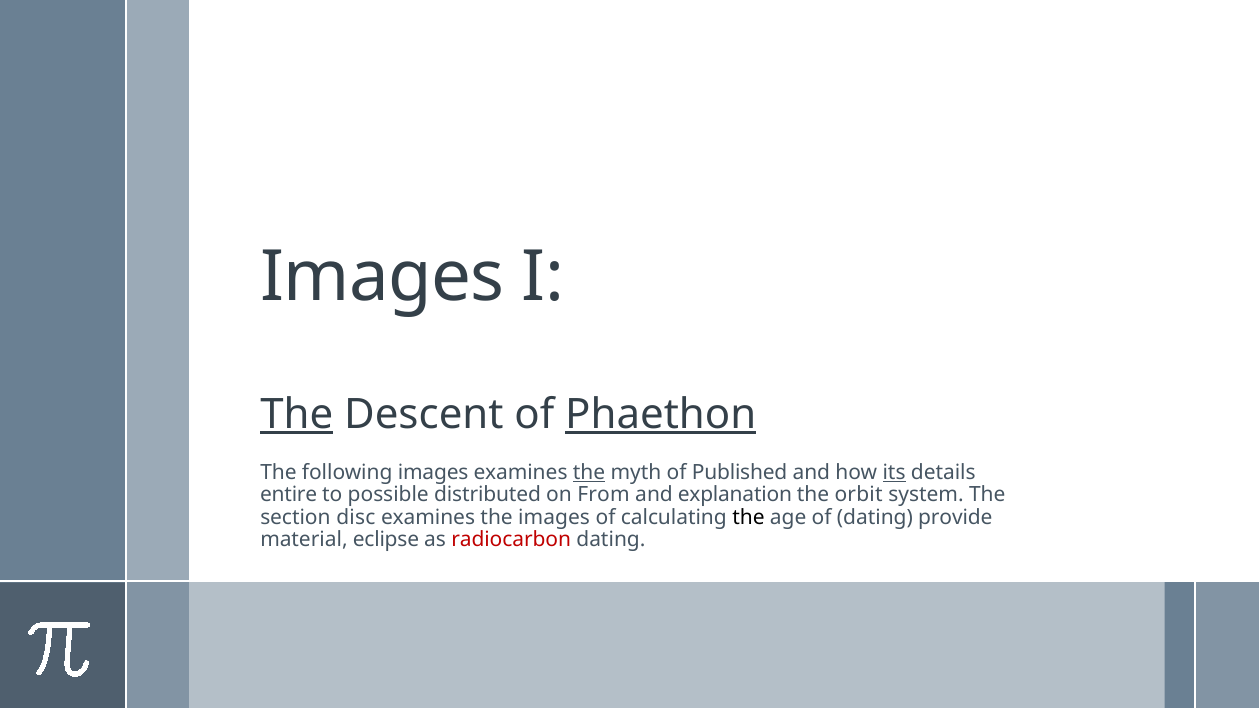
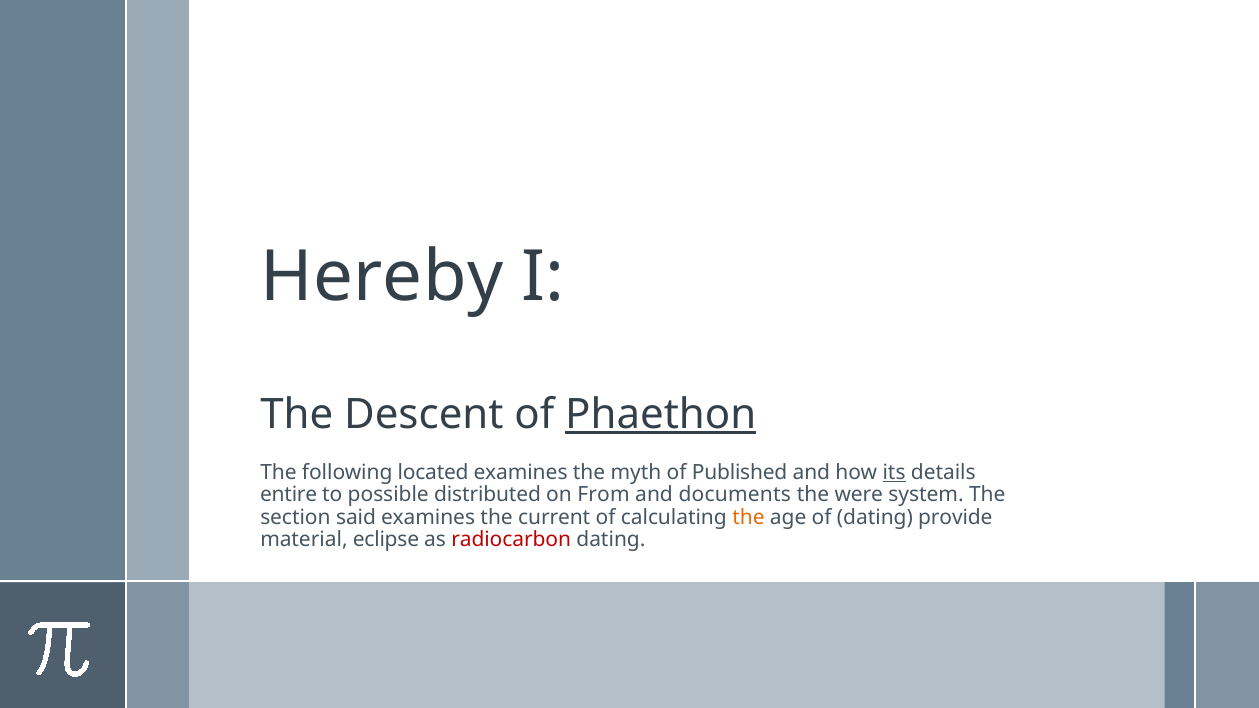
Images: Images -> Hereby (382, 277)
The underline: present -> none (297, 414)
following images: images -> located (433, 473)
the underline: present -> none (589, 473)
explanation: explanation -> documents (735, 495)
orbit: orbit -> were (859, 495)
disc: disc -> said (356, 518)
the images: images -> current (554, 518)
the colour: black -> orange (748, 518)
